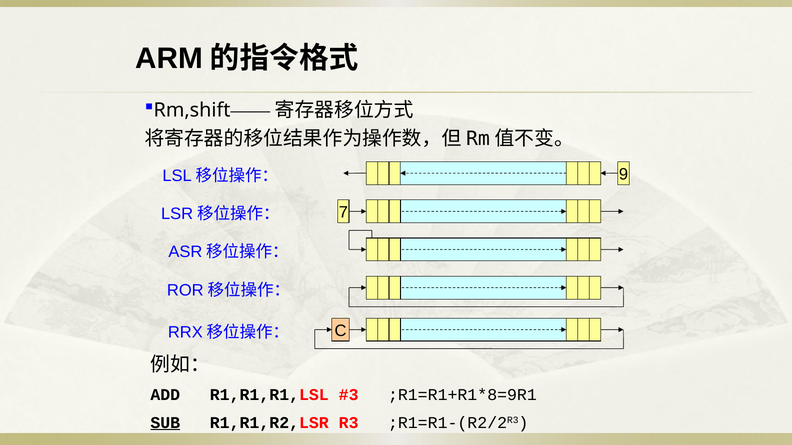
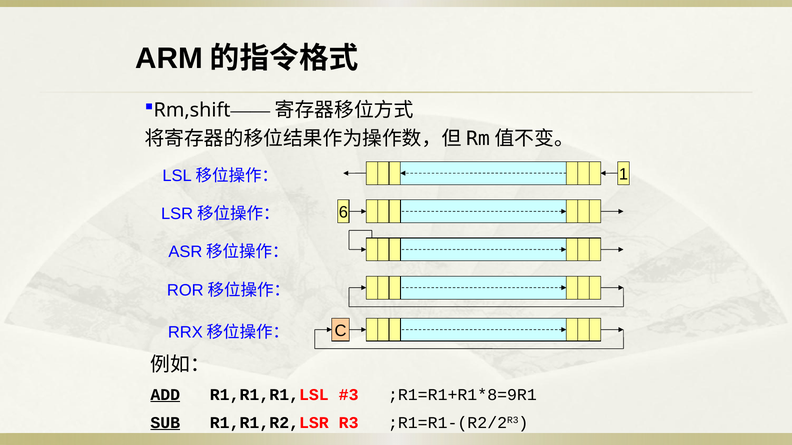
9: 9 -> 1 (623, 174)
7: 7 -> 6 (343, 213)
ADD underline: none -> present (165, 395)
